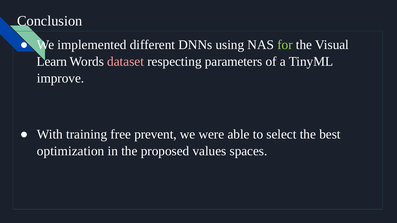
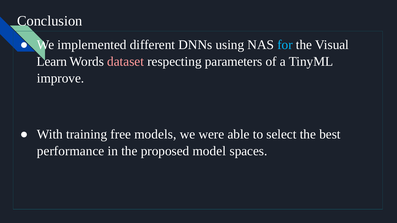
for colour: light green -> light blue (285, 45)
prevent: prevent -> models (155, 134)
optimization: optimization -> performance (71, 151)
values: values -> model (209, 151)
